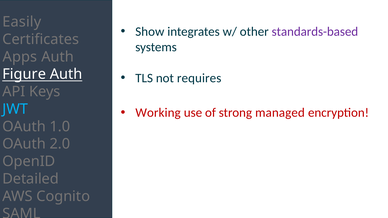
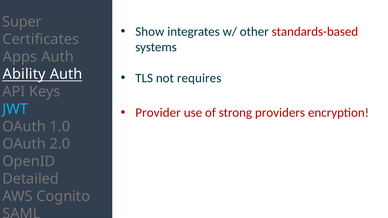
Easily: Easily -> Super (22, 22)
standards-based colour: purple -> red (315, 32)
Figure: Figure -> Ability (24, 74)
Working: Working -> Provider (158, 113)
managed: managed -> providers (280, 113)
